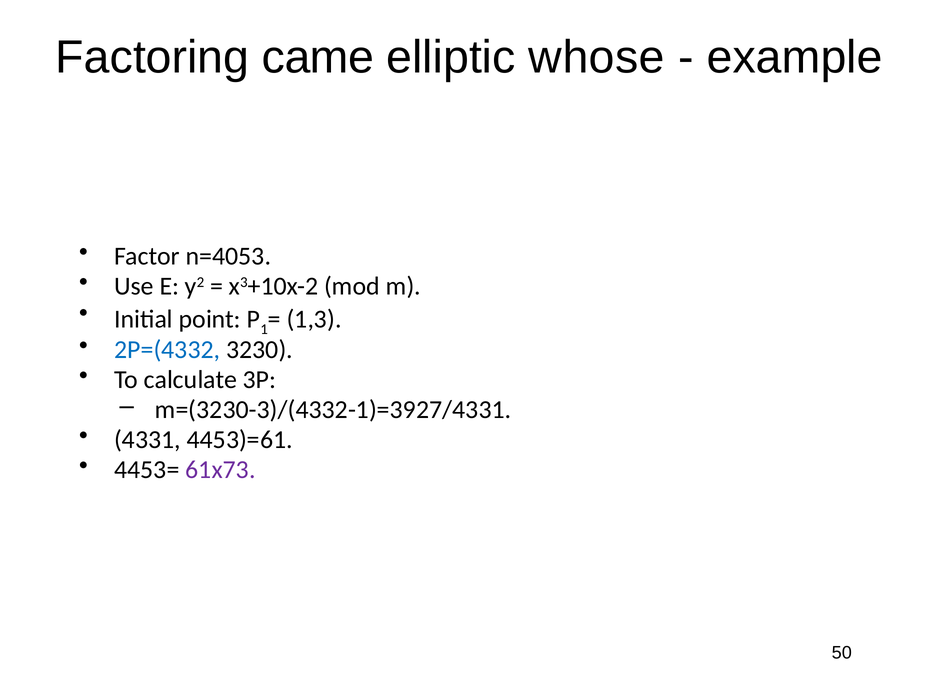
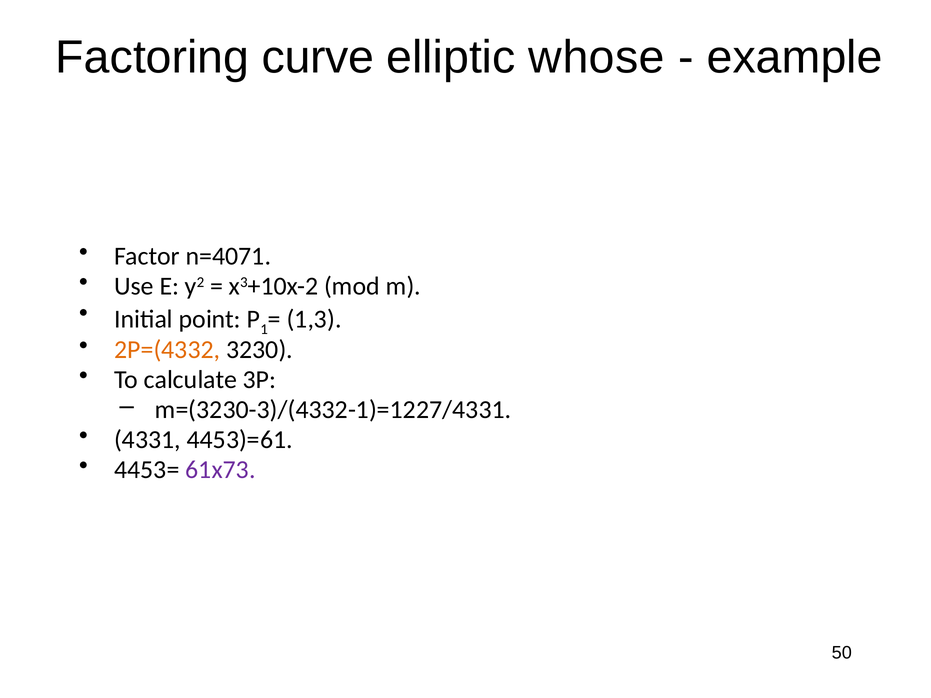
came: came -> curve (318, 58)
n=4053: n=4053 -> n=4071 (228, 257)
2P=(4332 colour: blue -> orange (167, 350)
m=(3230-3)/(4332-1)=3927/4331: m=(3230-3)/(4332-1)=3927/4331 -> m=(3230-3)/(4332-1)=1227/4331 (333, 410)
